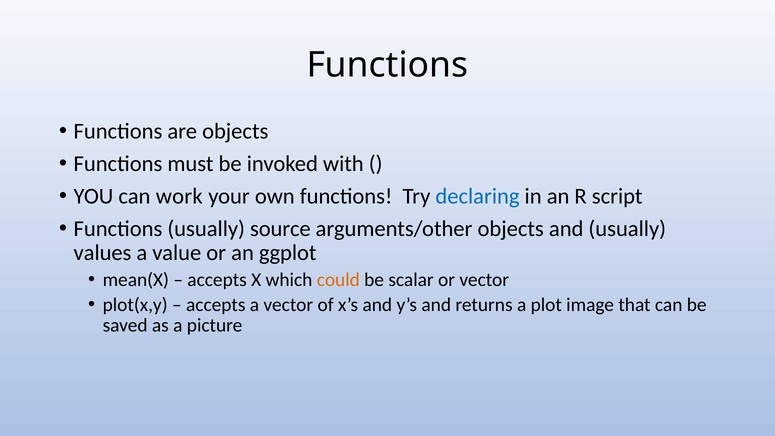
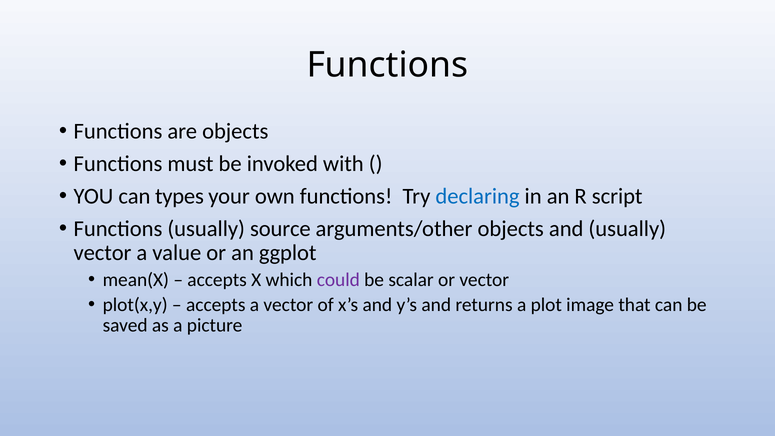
work: work -> types (179, 196)
values: values -> vector (103, 253)
could colour: orange -> purple (338, 280)
